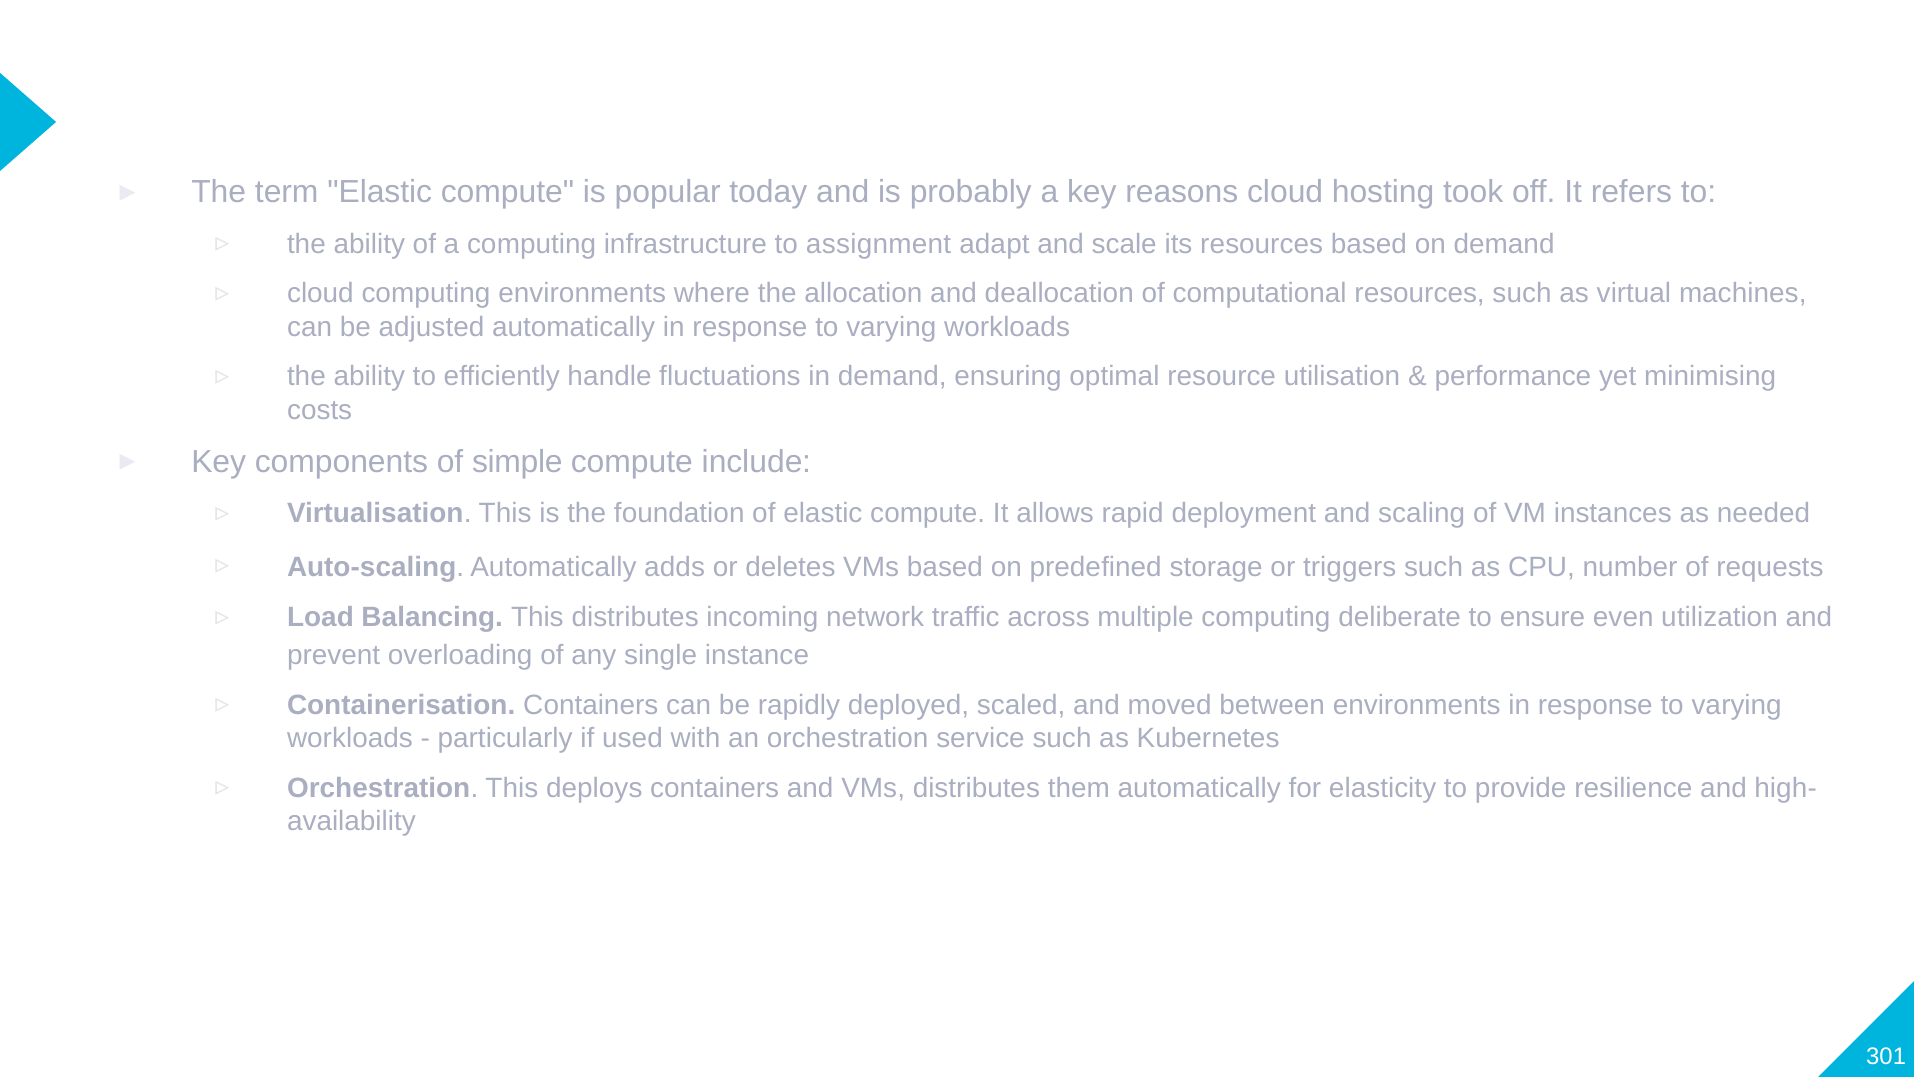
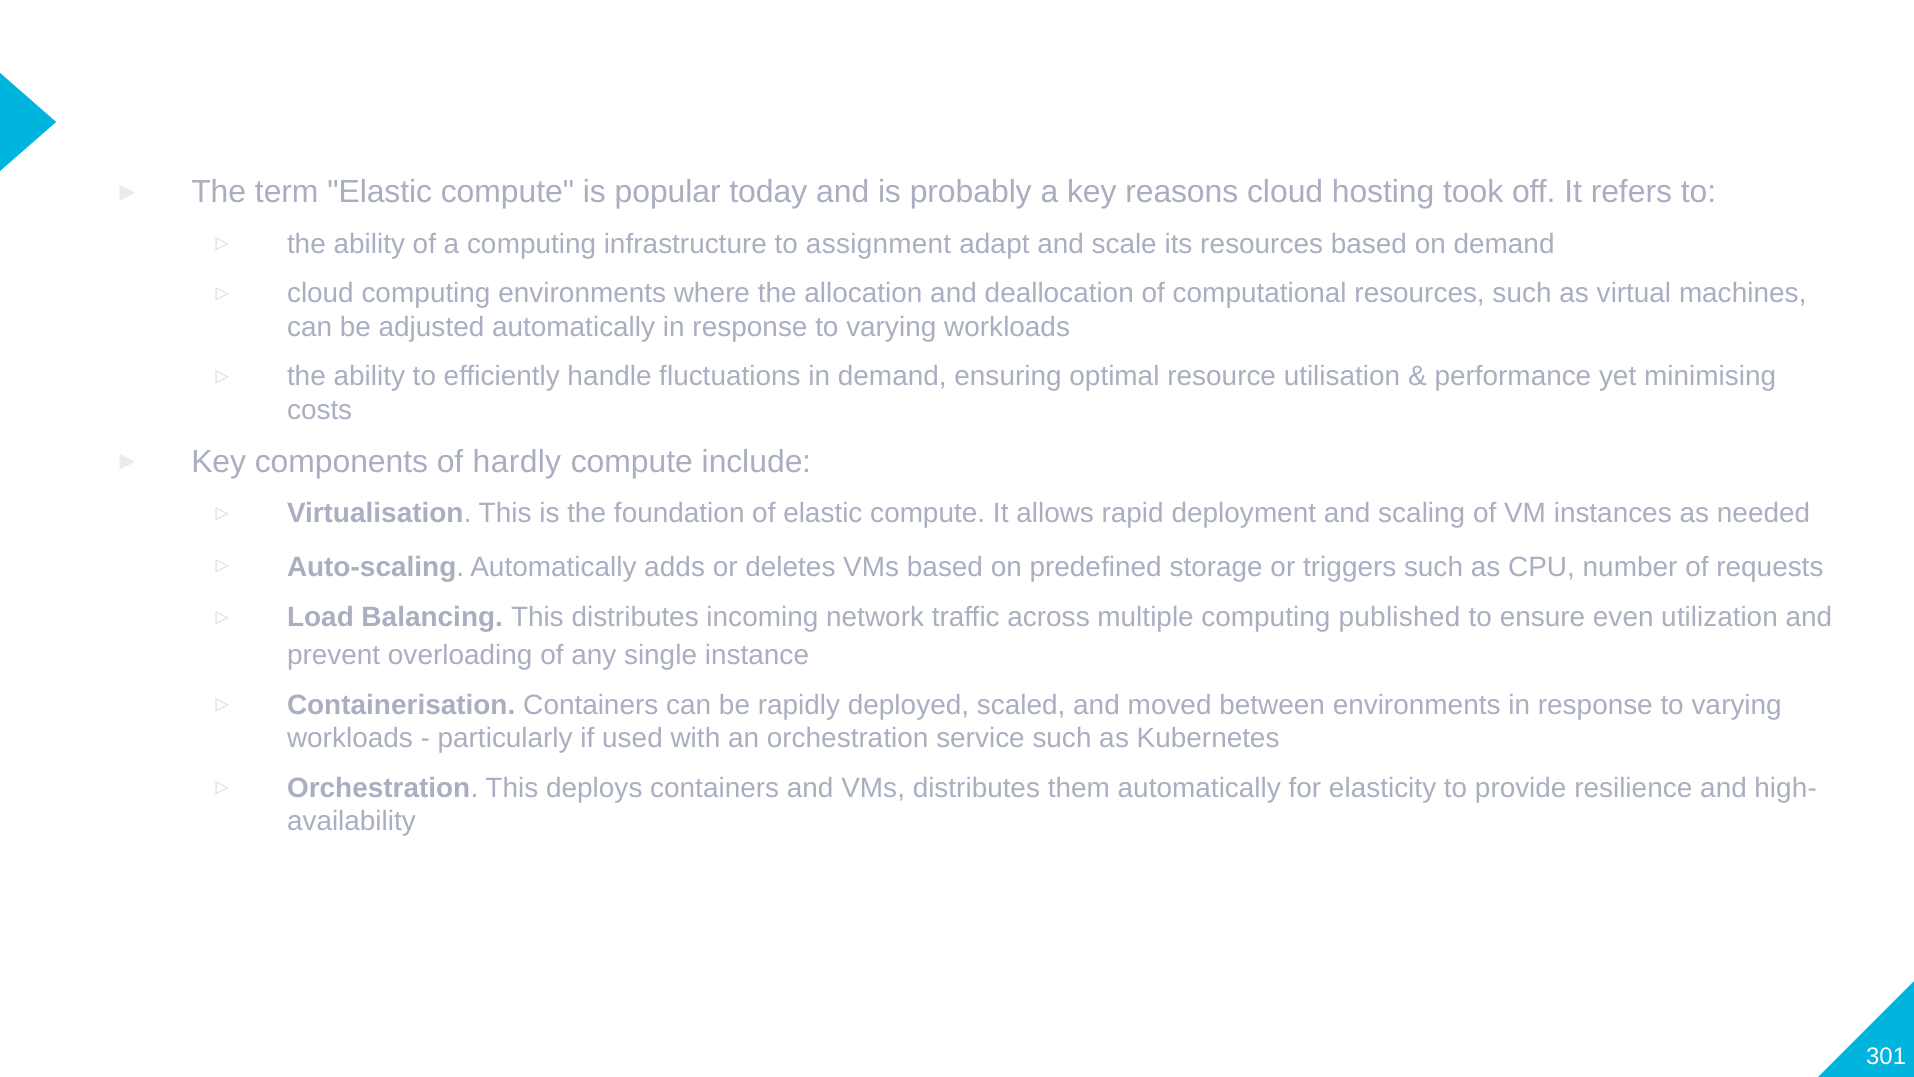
simple: simple -> hardly (517, 462)
deliberate: deliberate -> published (1399, 617)
